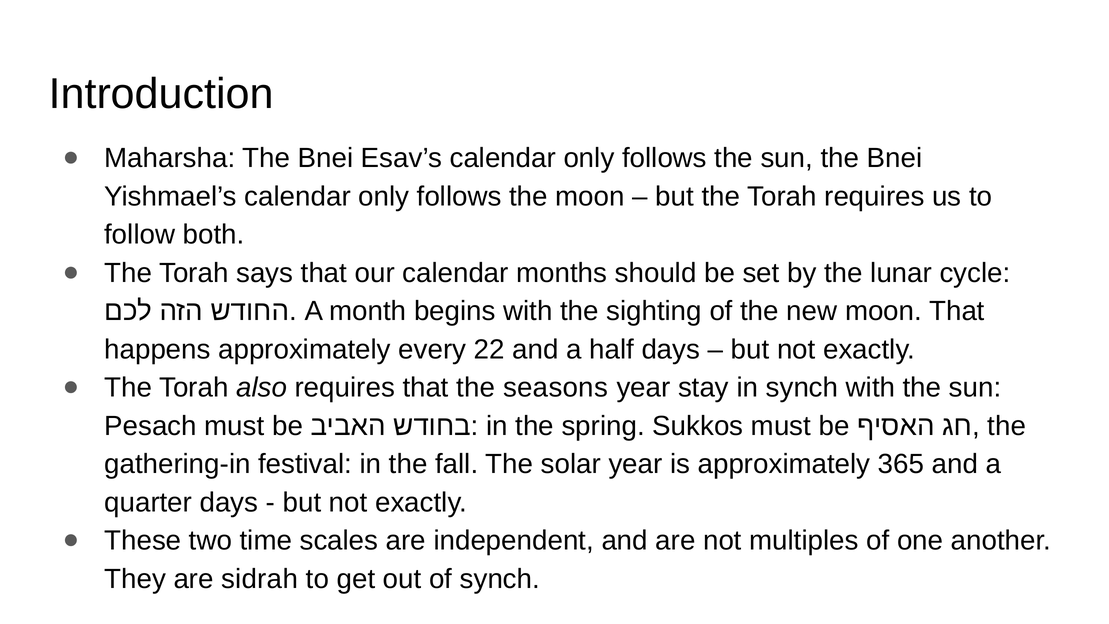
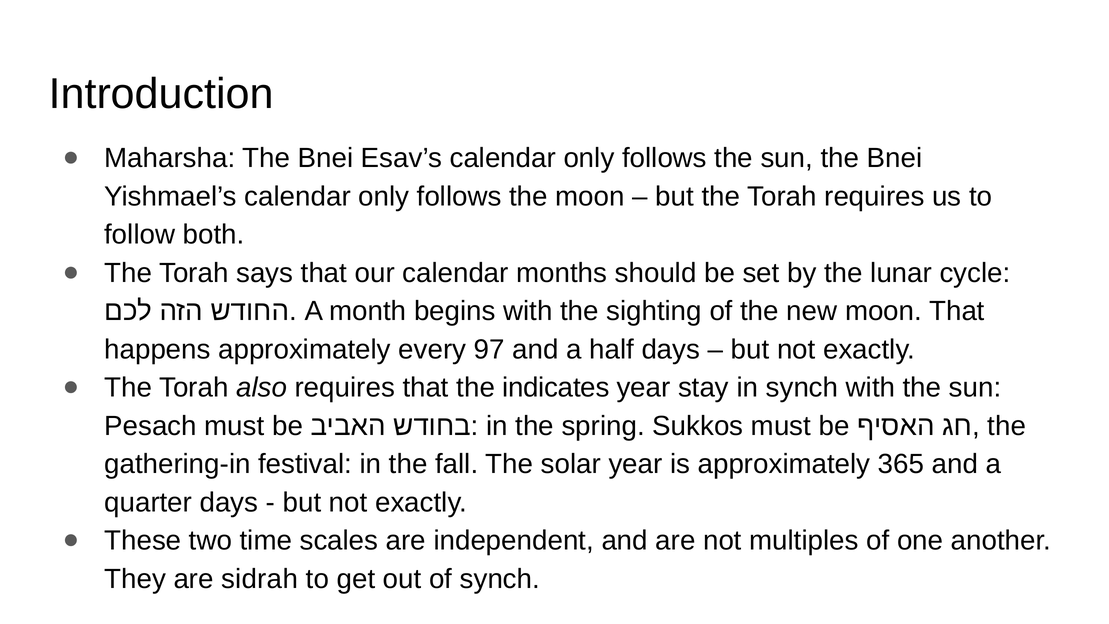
22: 22 -> 97 (489, 349)
seasons: seasons -> indicates (556, 388)
